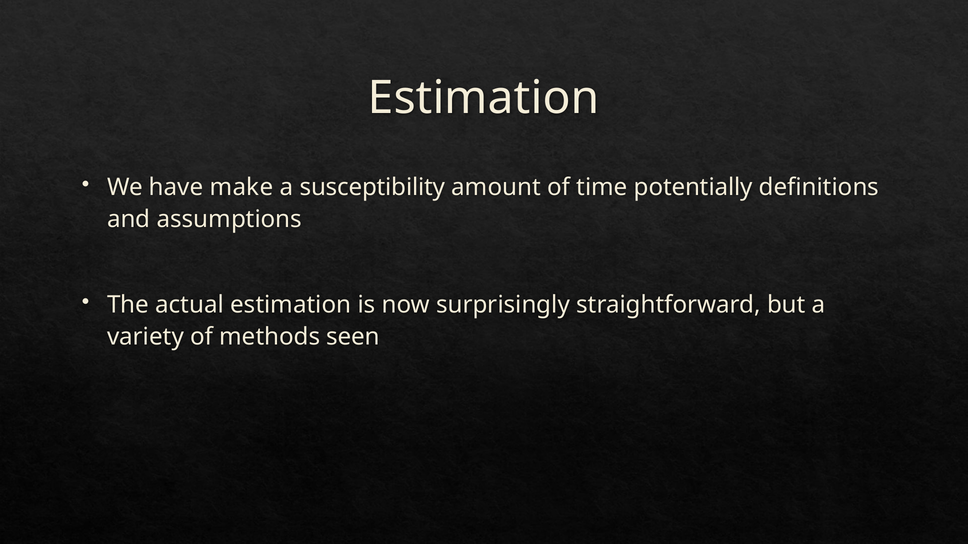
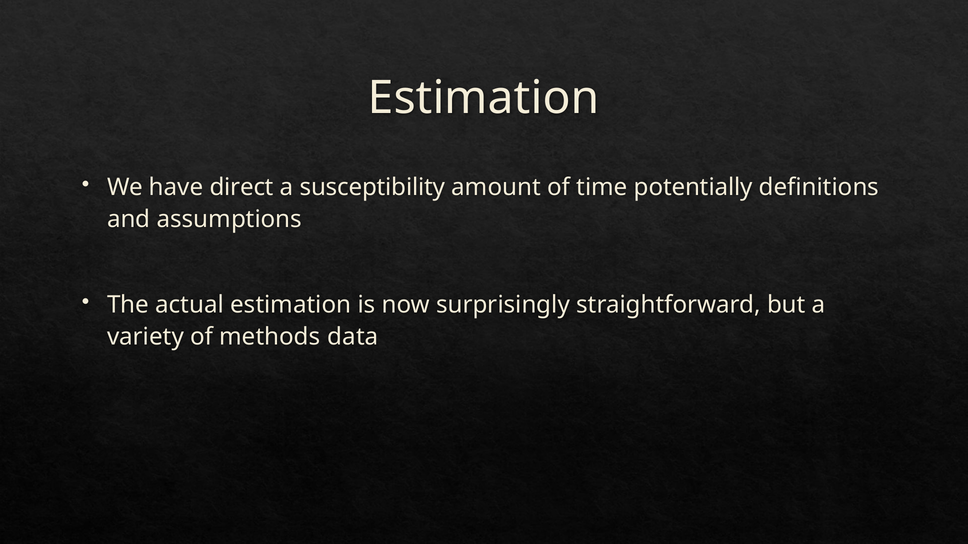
make: make -> direct (242, 188)
seen: seen -> data (353, 337)
